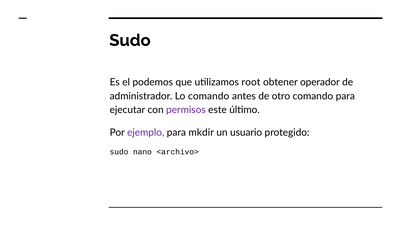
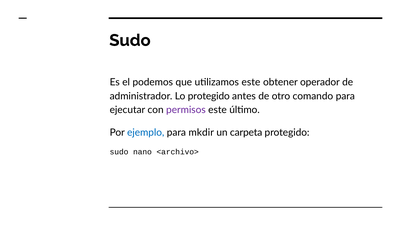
utilizamos root: root -> este (251, 83)
Lo comando: comando -> protegido (209, 96)
ejemplo colour: purple -> blue (146, 133)
usuario: usuario -> carpeta (246, 133)
